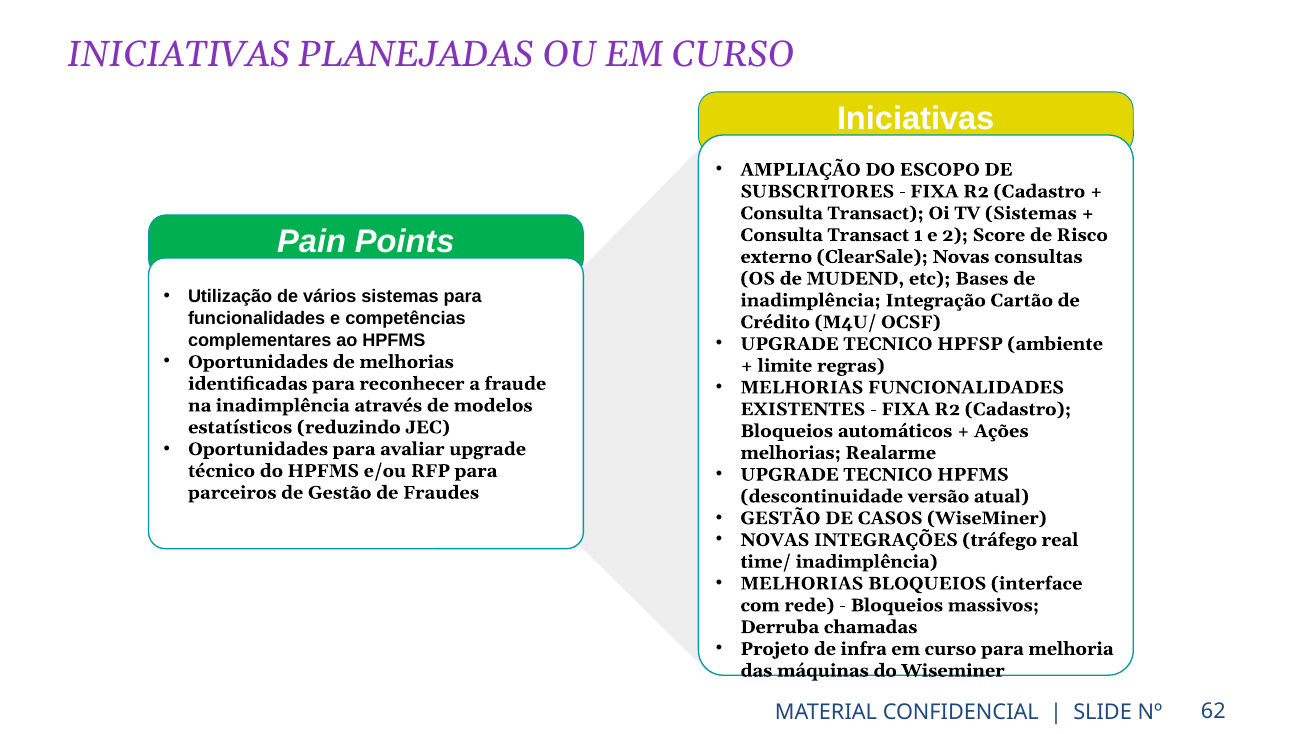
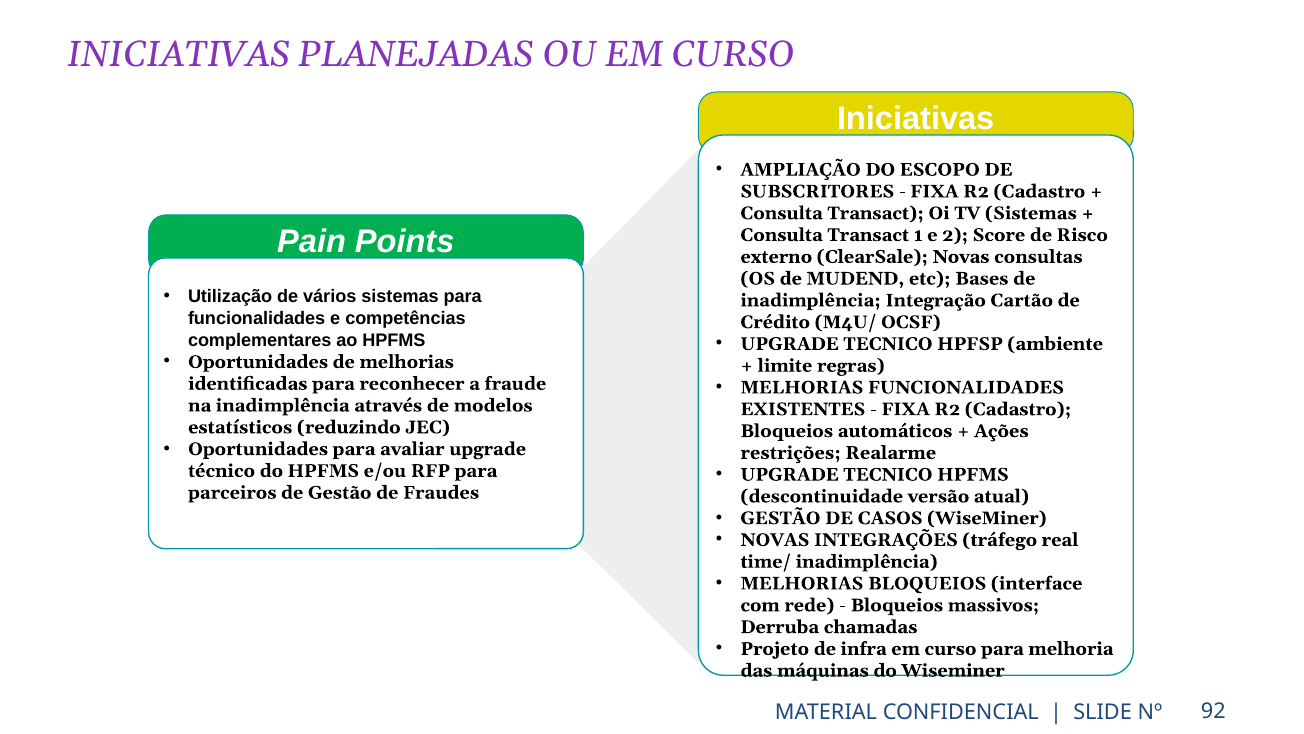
melhorias: melhorias -> restrições (791, 453)
62: 62 -> 92 (1213, 710)
